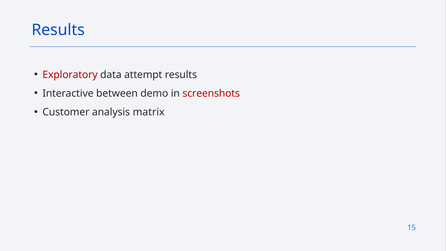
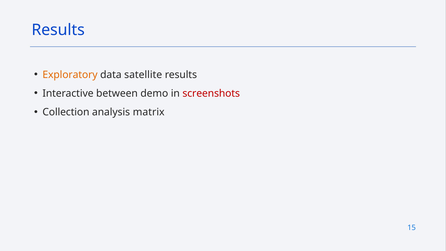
Exploratory colour: red -> orange (70, 75)
attempt: attempt -> satellite (143, 75)
Customer: Customer -> Collection (66, 112)
